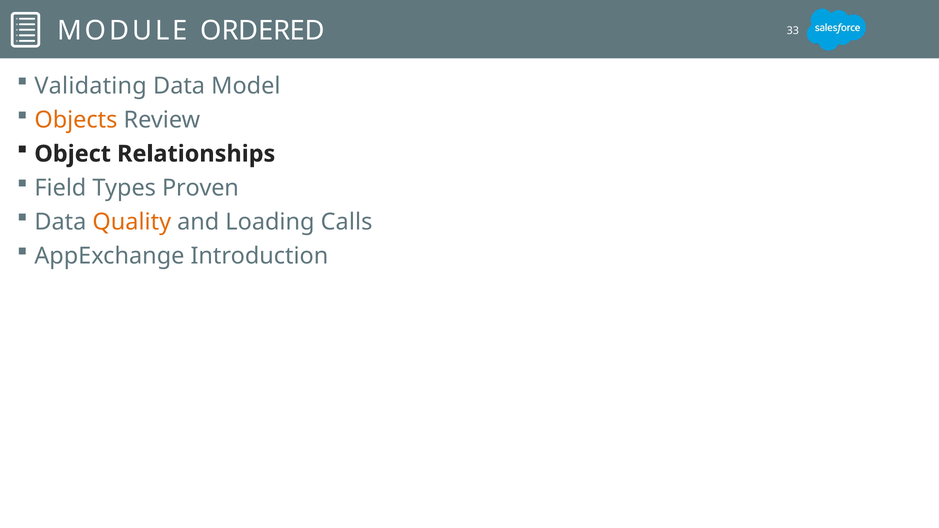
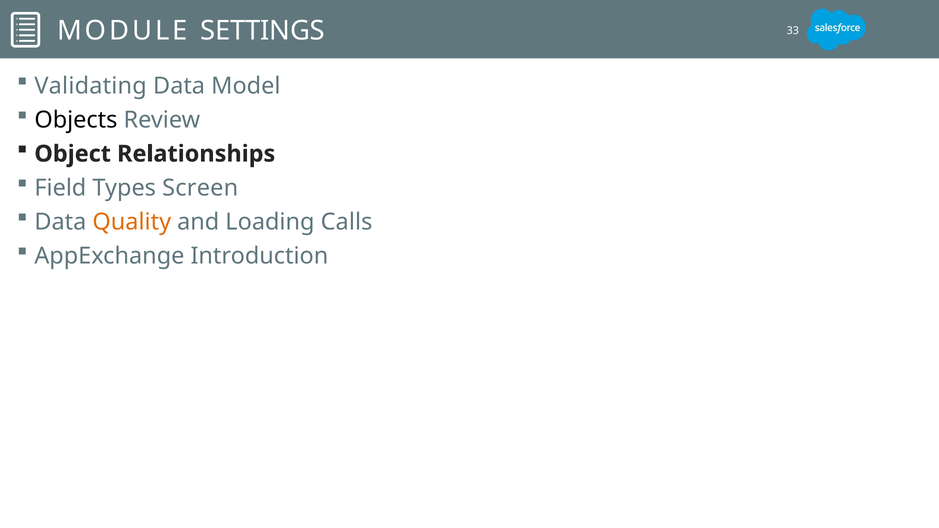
ORDERED: ORDERED -> SETTINGS (263, 31)
Objects colour: orange -> black (76, 120)
Proven: Proven -> Screen (200, 188)
